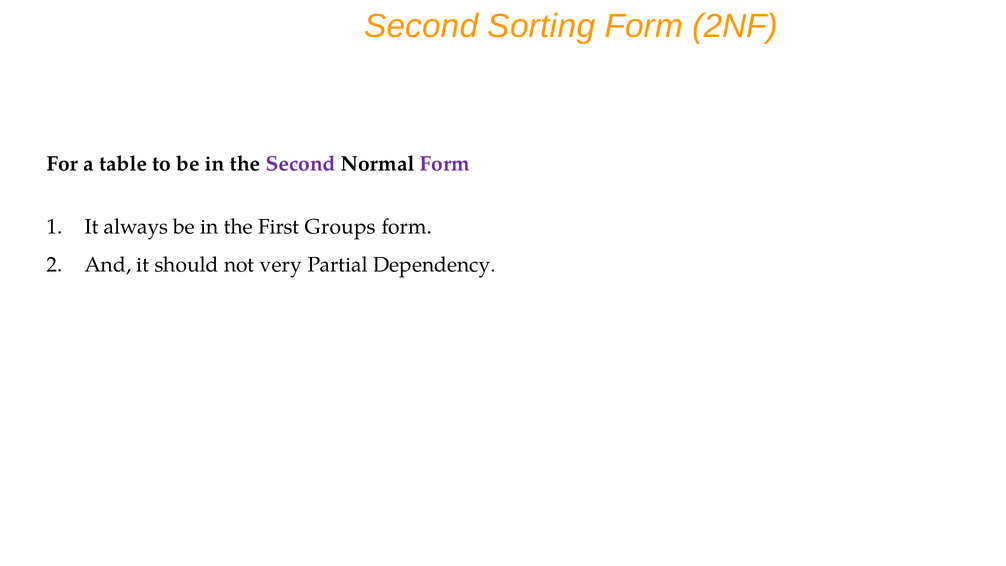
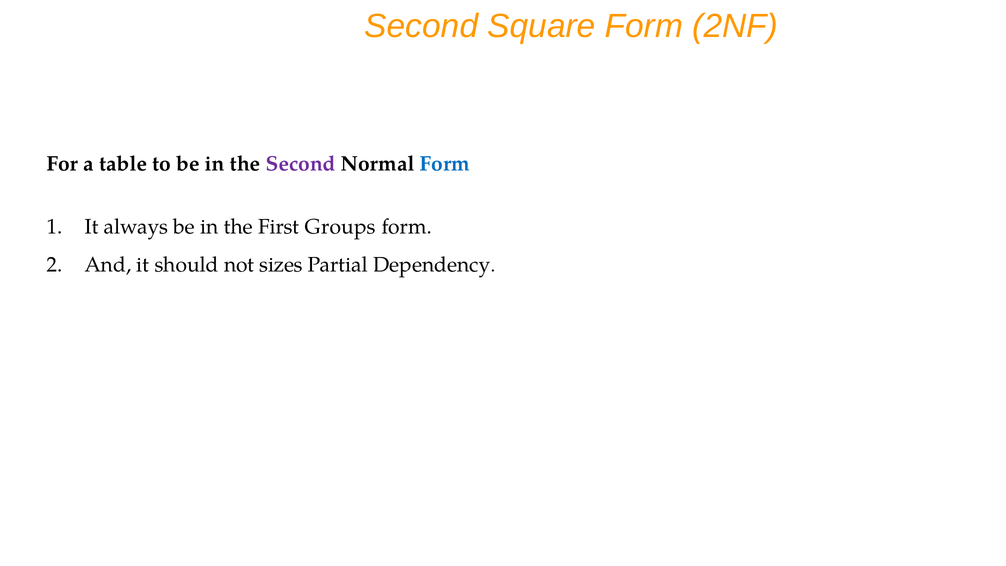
Sorting: Sorting -> Square (541, 26)
Form colour: purple -> blue (445, 164)
very: very -> sizes (281, 265)
